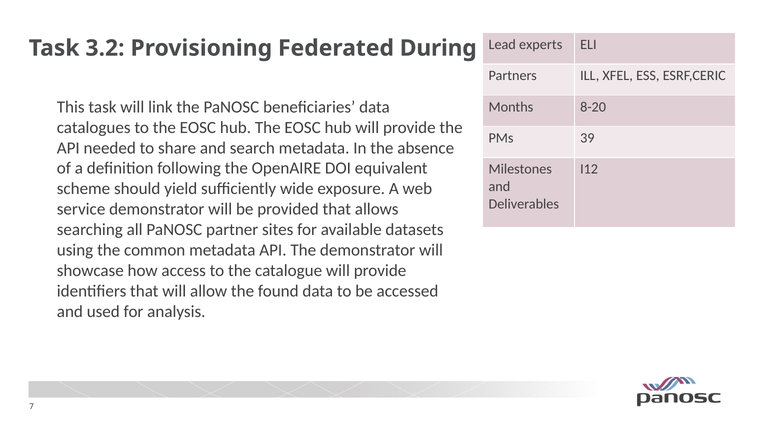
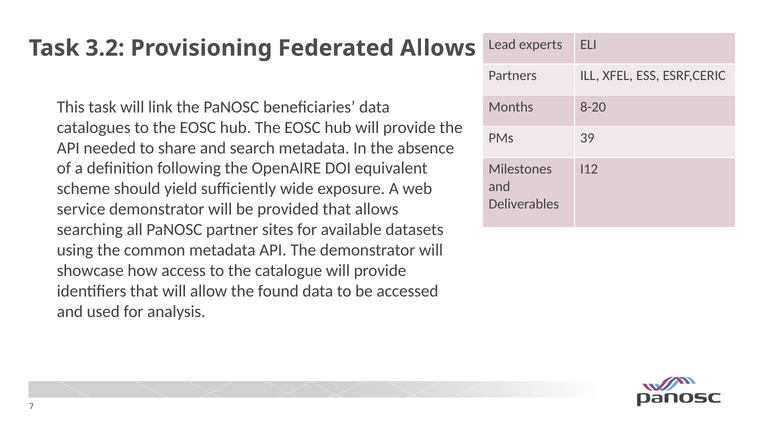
Federated During: During -> Allows (438, 48)
